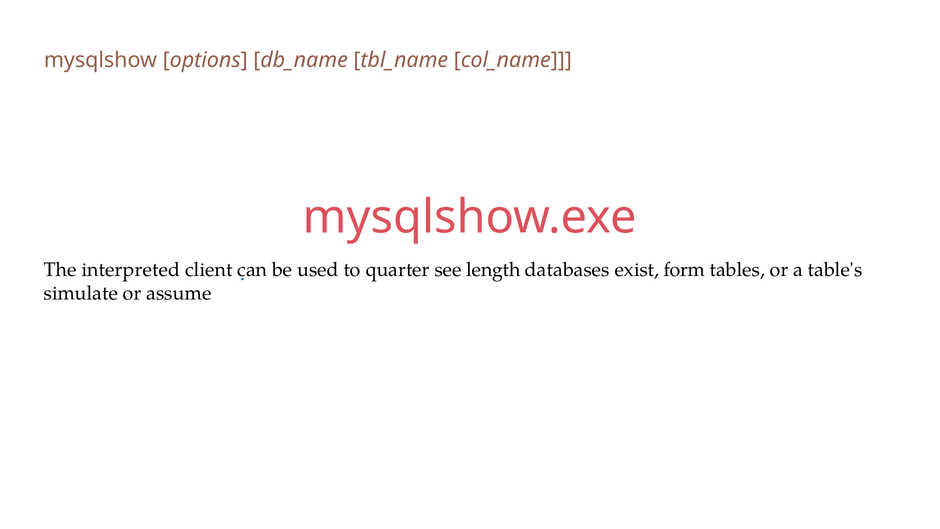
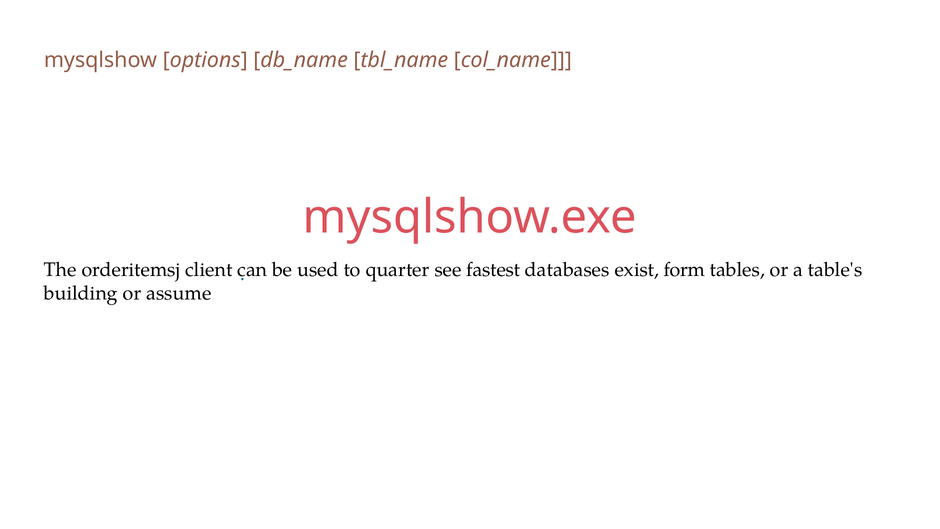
interpreted: interpreted -> orderitemsj (131, 270)
length: length -> fastest (493, 270)
simulate: simulate -> building (81, 293)
